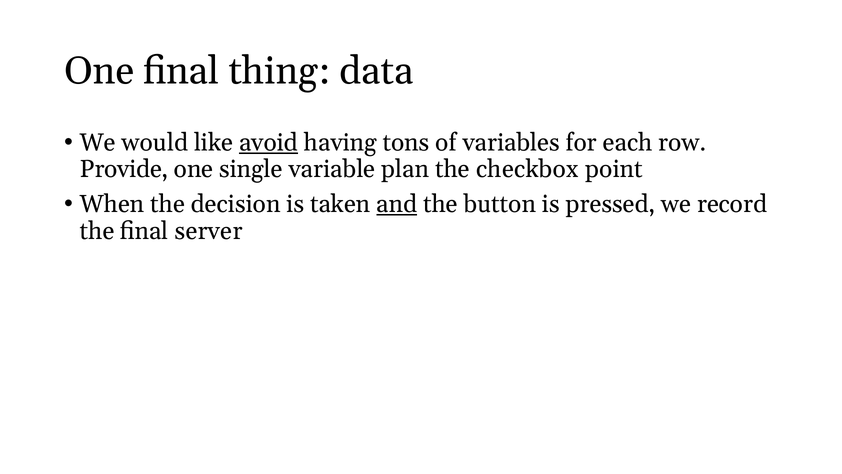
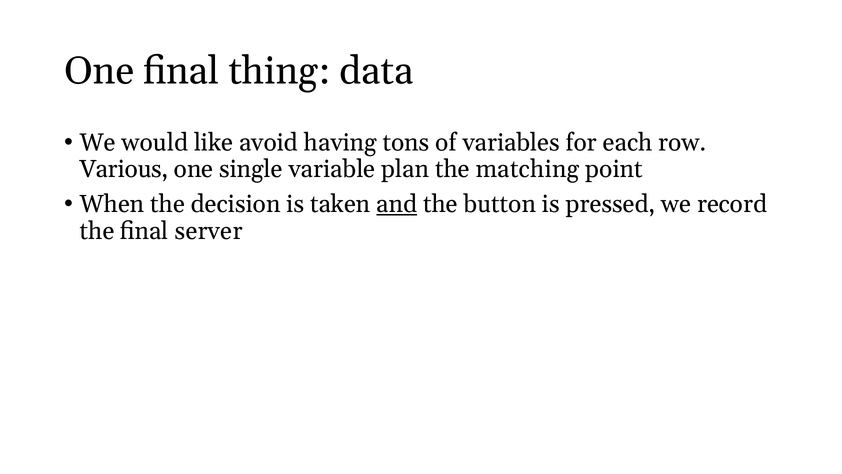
avoid underline: present -> none (269, 142)
Provide: Provide -> Various (124, 169)
checkbox: checkbox -> matching (527, 169)
